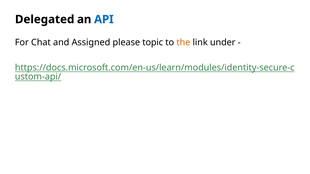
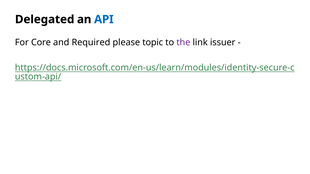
Chat: Chat -> Core (41, 43)
Assigned: Assigned -> Required (91, 43)
the colour: orange -> purple (183, 43)
under: under -> issuer (223, 43)
